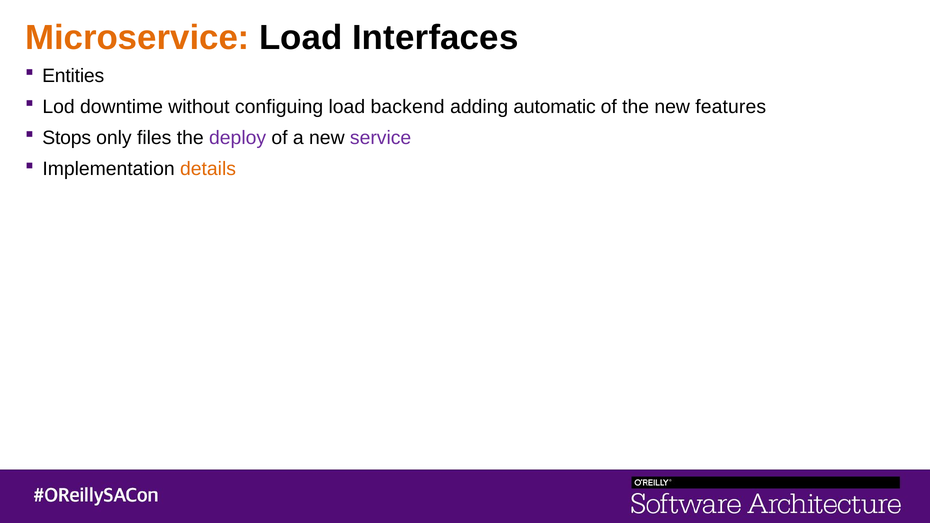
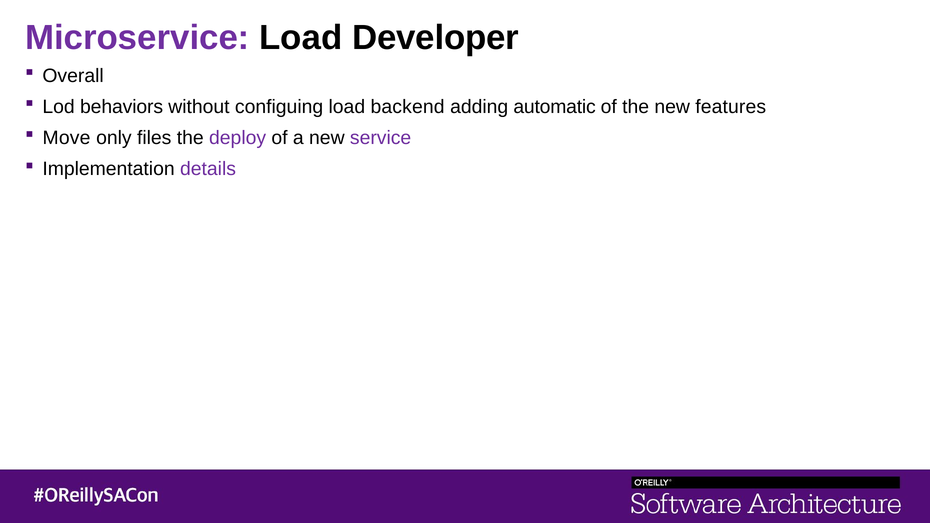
Microservice colour: orange -> purple (137, 38)
Interfaces: Interfaces -> Developer (435, 38)
Entities: Entities -> Overall (73, 76)
downtime: downtime -> behaviors (122, 107)
Stops: Stops -> Move (67, 138)
details colour: orange -> purple (208, 169)
